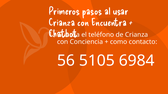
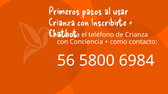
Encuentra: Encuentra -> Inscribirte (109, 23)
5105: 5105 -> 5800 (97, 61)
